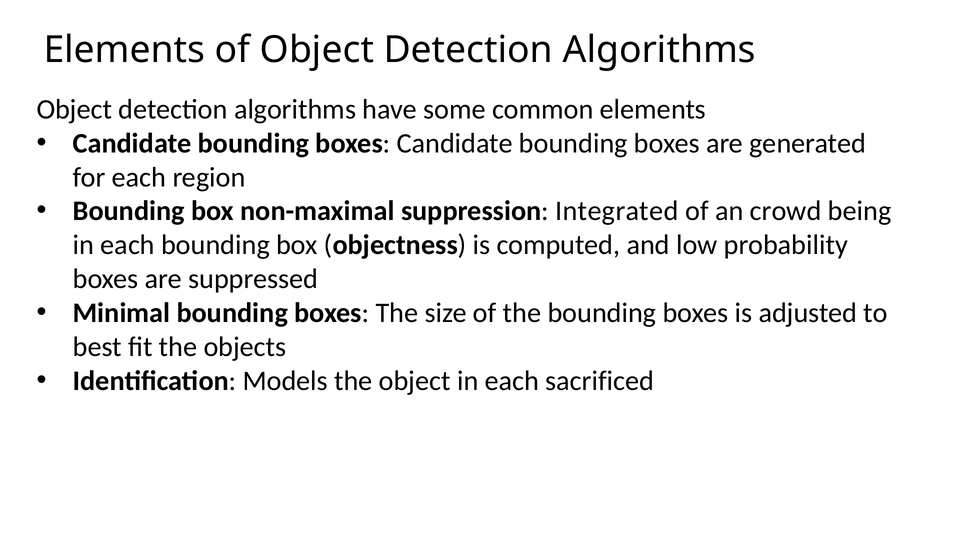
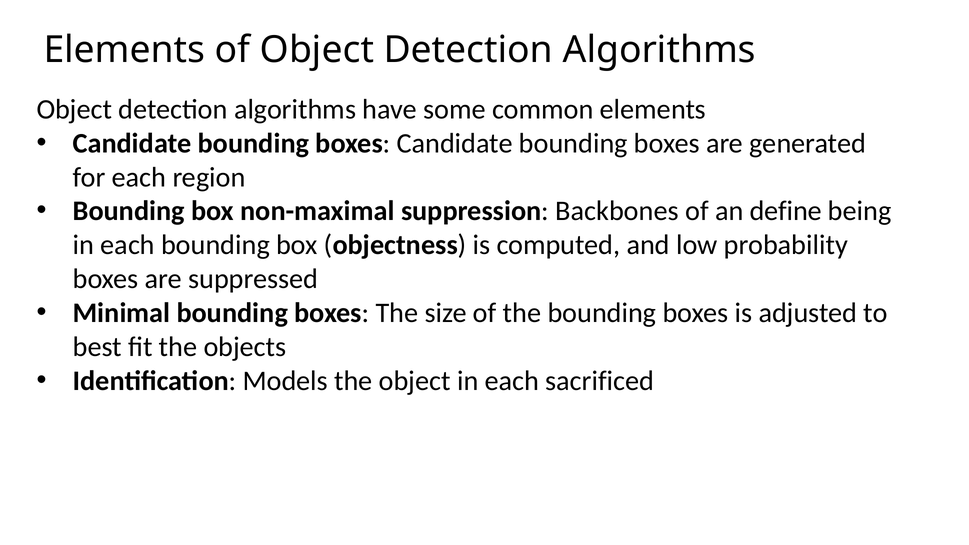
Integrated: Integrated -> Backbones (617, 211)
crowd: crowd -> define (786, 211)
